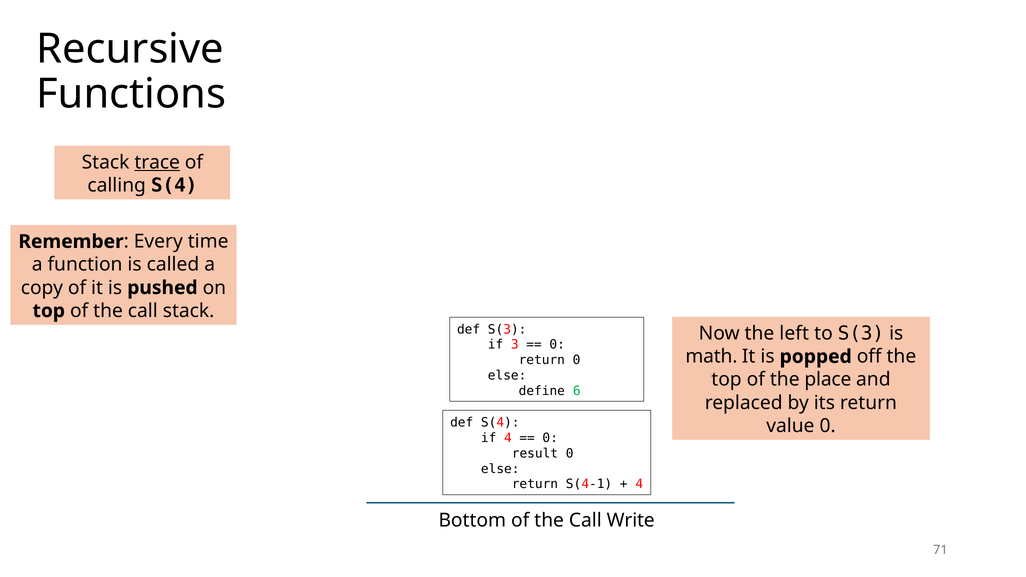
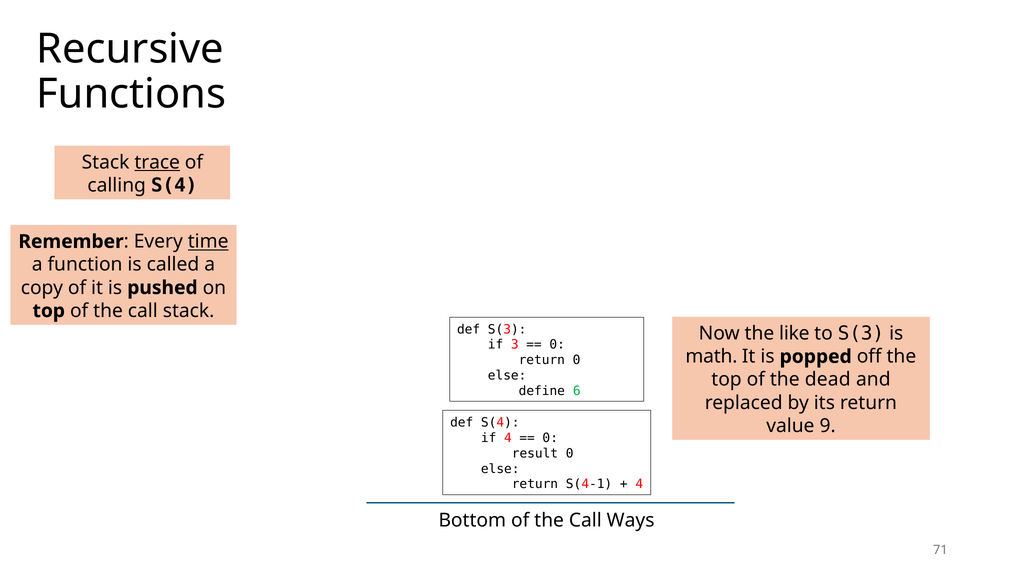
time underline: none -> present (208, 242)
left: left -> like (794, 334)
place: place -> dead (828, 380)
value 0: 0 -> 9 (828, 426)
Write: Write -> Ways (631, 521)
